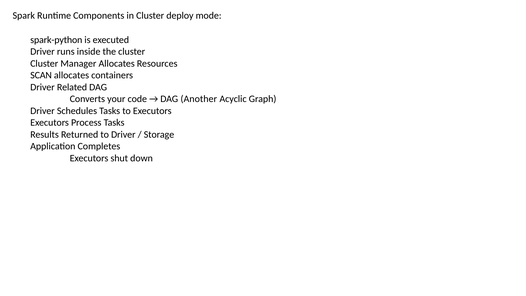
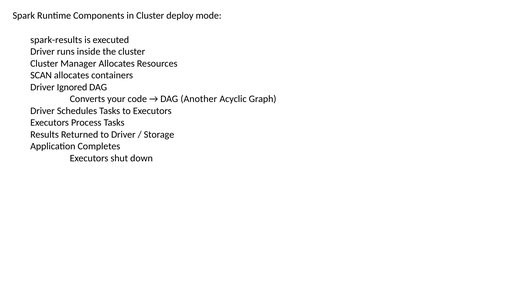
spark-python: spark-python -> spark-results (56, 40)
Related: Related -> Ignored (72, 87)
